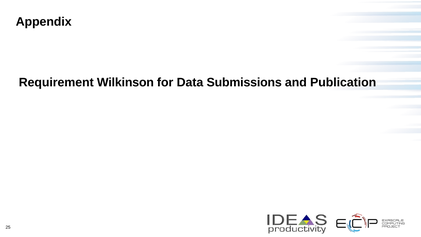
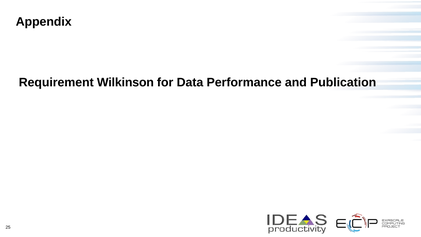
Submissions: Submissions -> Performance (244, 82)
